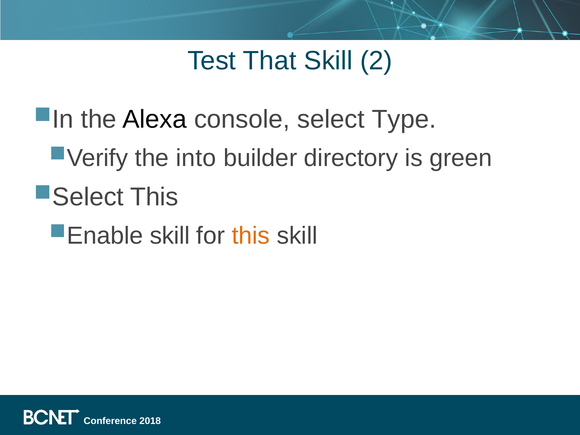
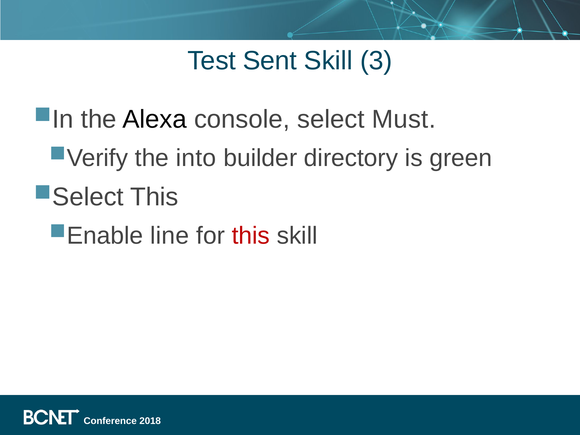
That: That -> Sent (270, 61)
2: 2 -> 3 (376, 61)
Type: Type -> Must (404, 119)
skill: skill -> line (170, 236)
this colour: orange -> red (251, 236)
